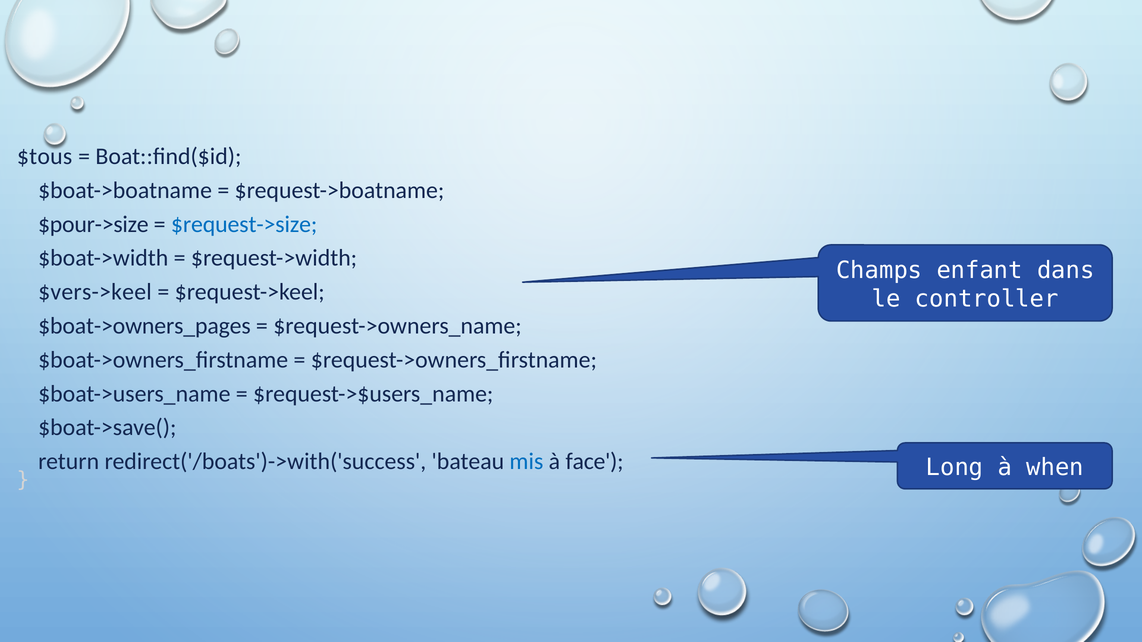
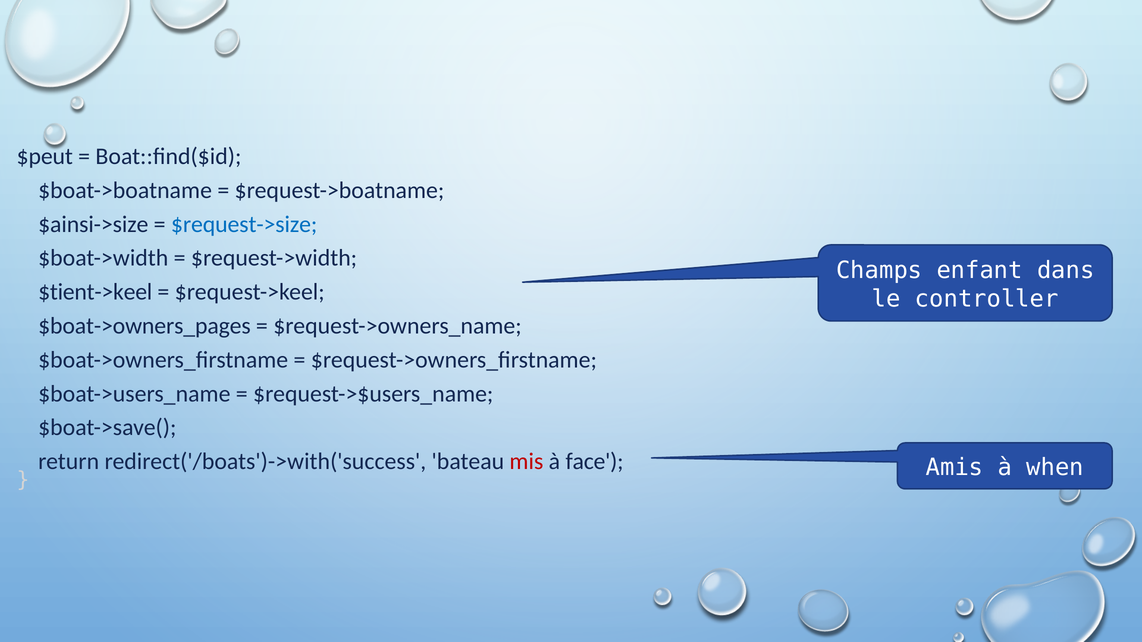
$tous: $tous -> $peut (45, 156)
$pour->size: $pour->size -> $ainsi->size (93, 224)
$vers->keel: $vers->keel -> $tient->keel (95, 292)
mis colour: blue -> red (526, 462)
Long: Long -> Amis (955, 468)
